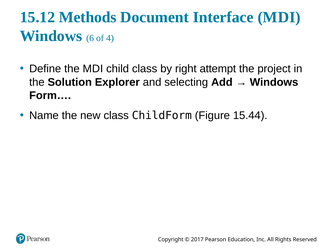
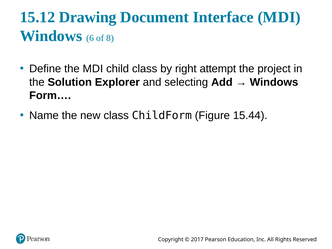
Methods: Methods -> Drawing (88, 17)
4: 4 -> 8 (110, 38)
